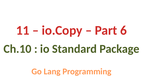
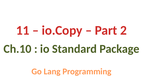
6: 6 -> 2 (123, 30)
